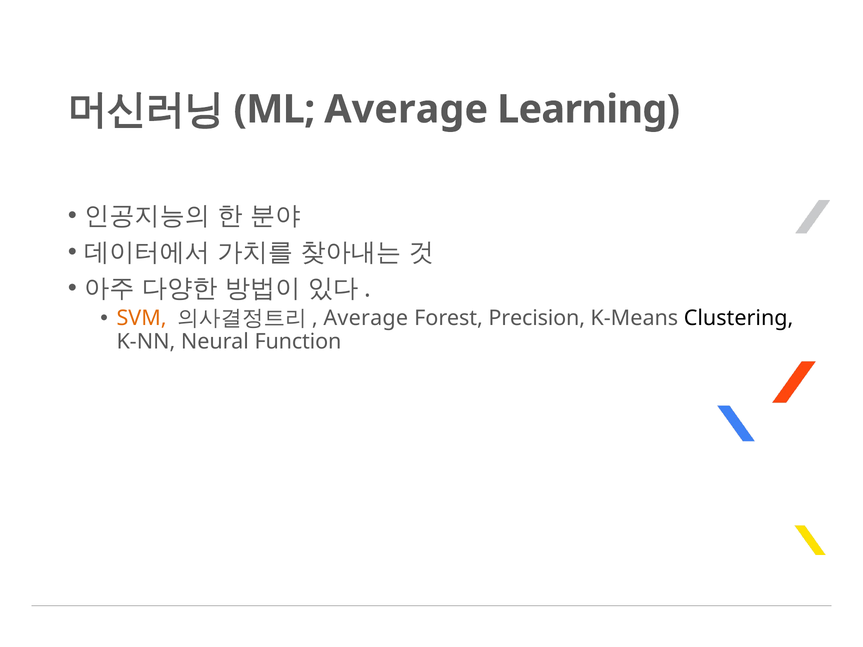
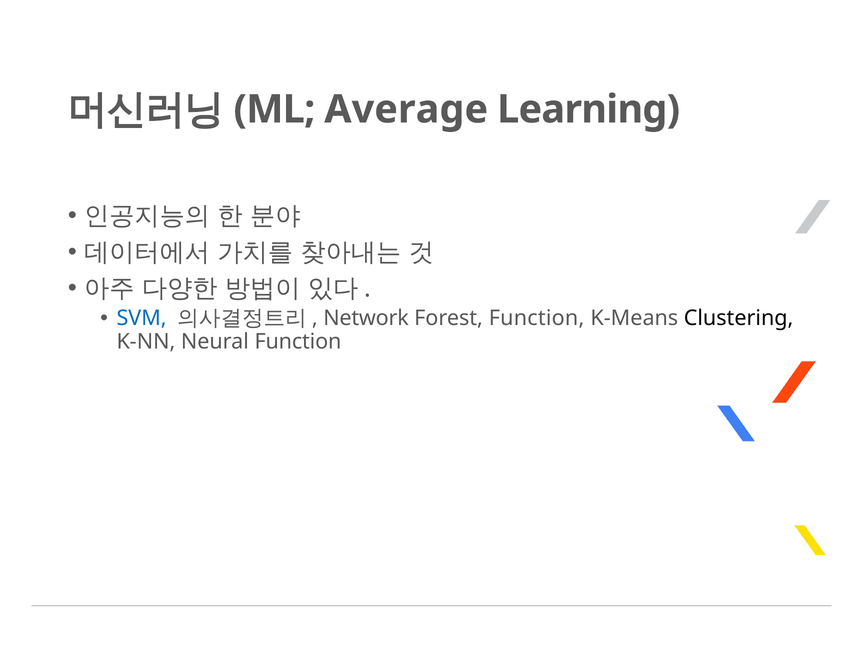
SVM colour: orange -> blue (142, 318)
Average: Average -> Network (366, 318)
Forest Precision: Precision -> Function (537, 318)
